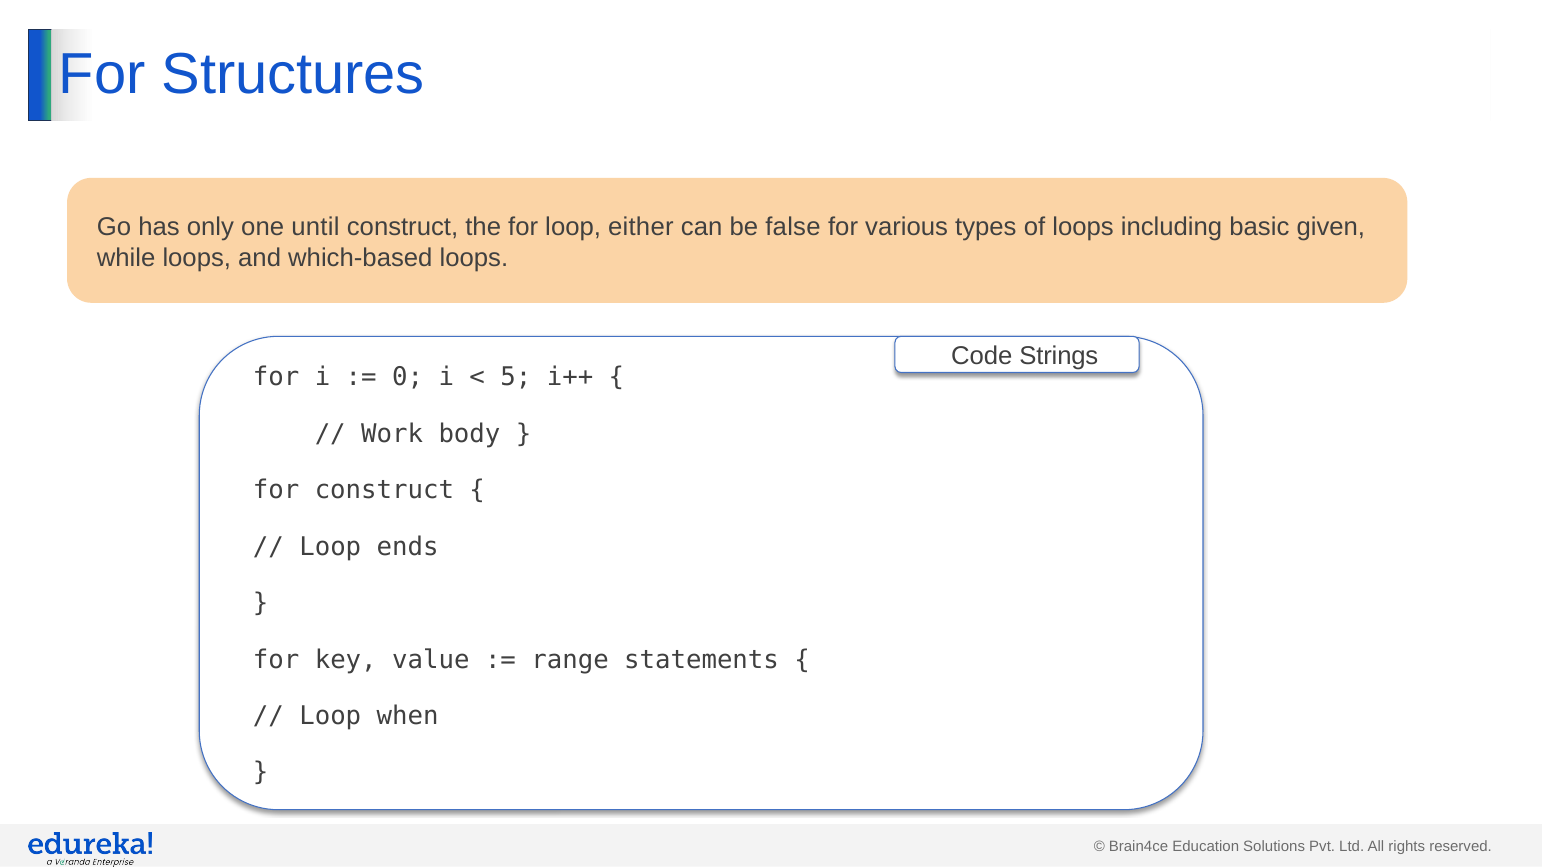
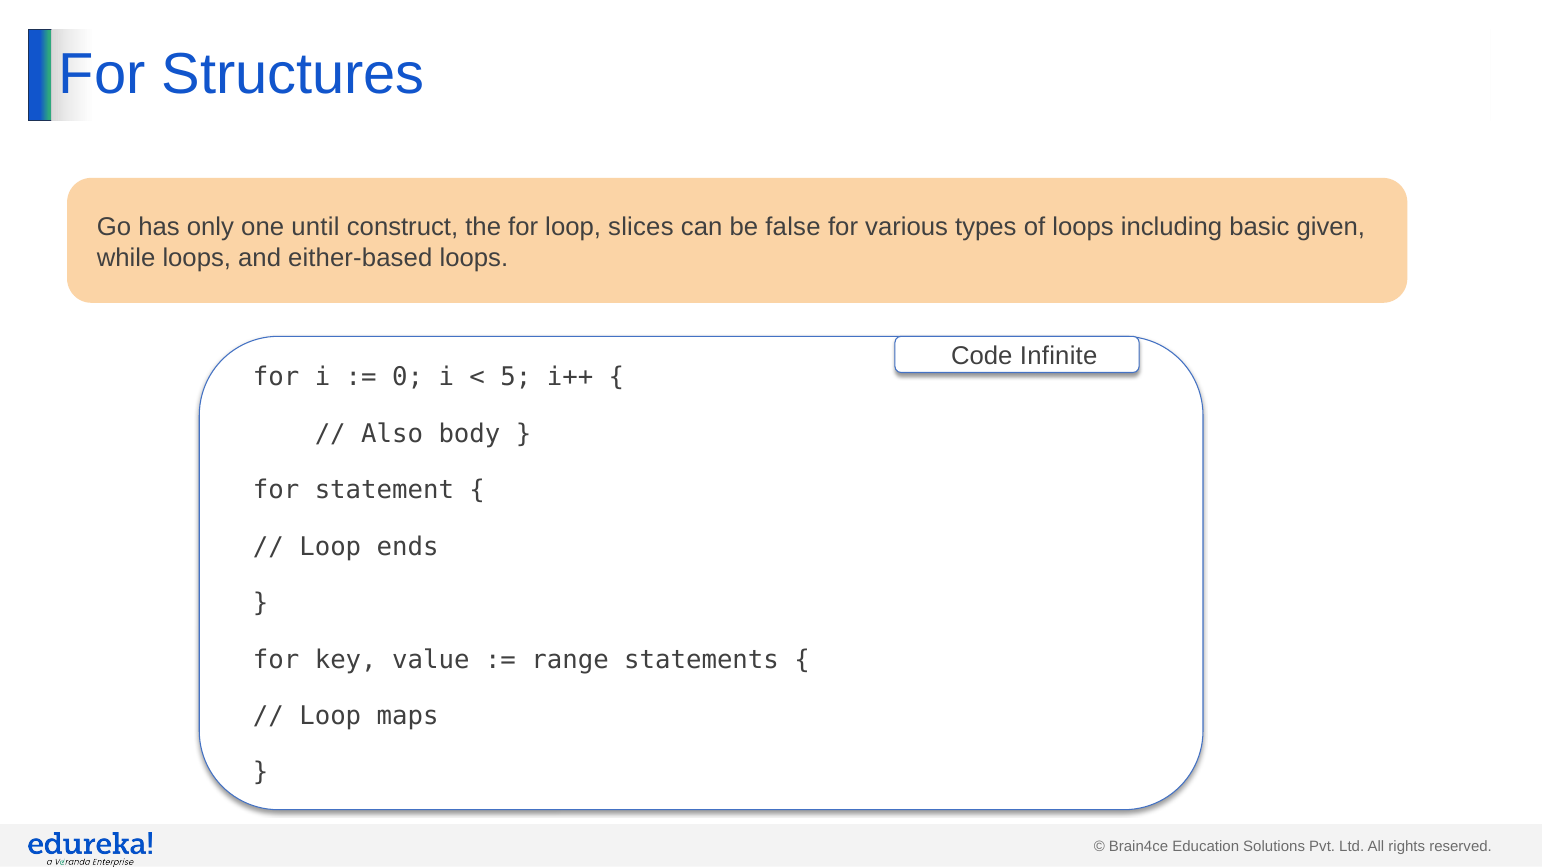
either: either -> slices (641, 227)
which-based: which-based -> either-based (360, 258)
Strings: Strings -> Infinite (1059, 356)
Work: Work -> Also (392, 434)
for construct: construct -> statement (384, 490)
when: when -> maps (408, 716)
